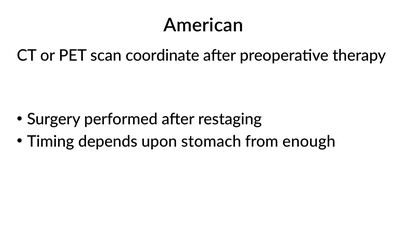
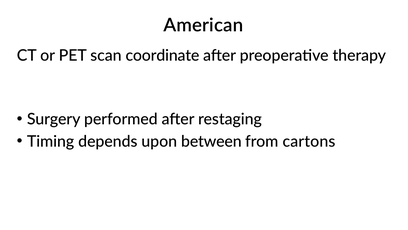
stomach: stomach -> between (211, 141)
enough: enough -> cartons (309, 141)
